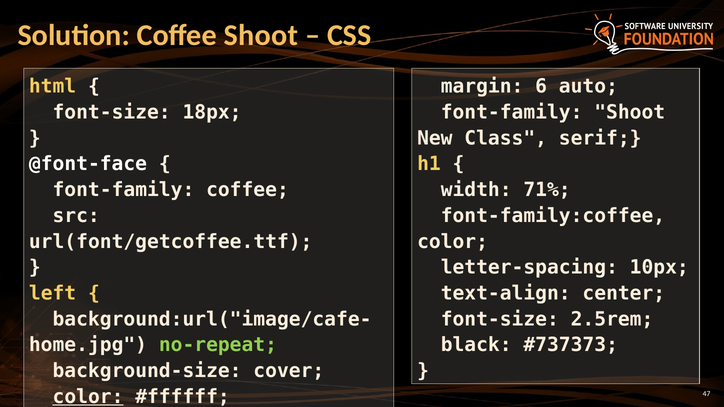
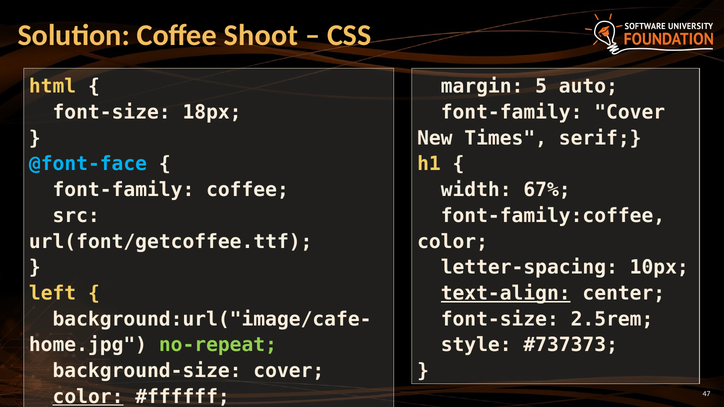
6: 6 -> 5 (541, 87)
font-family Shoot: Shoot -> Cover (630, 112)
Class: Class -> Times (506, 138)
@font-face colour: white -> light blue (88, 164)
71%: 71% -> 67% (547, 190)
text-align underline: none -> present (506, 294)
black: black -> style (476, 345)
